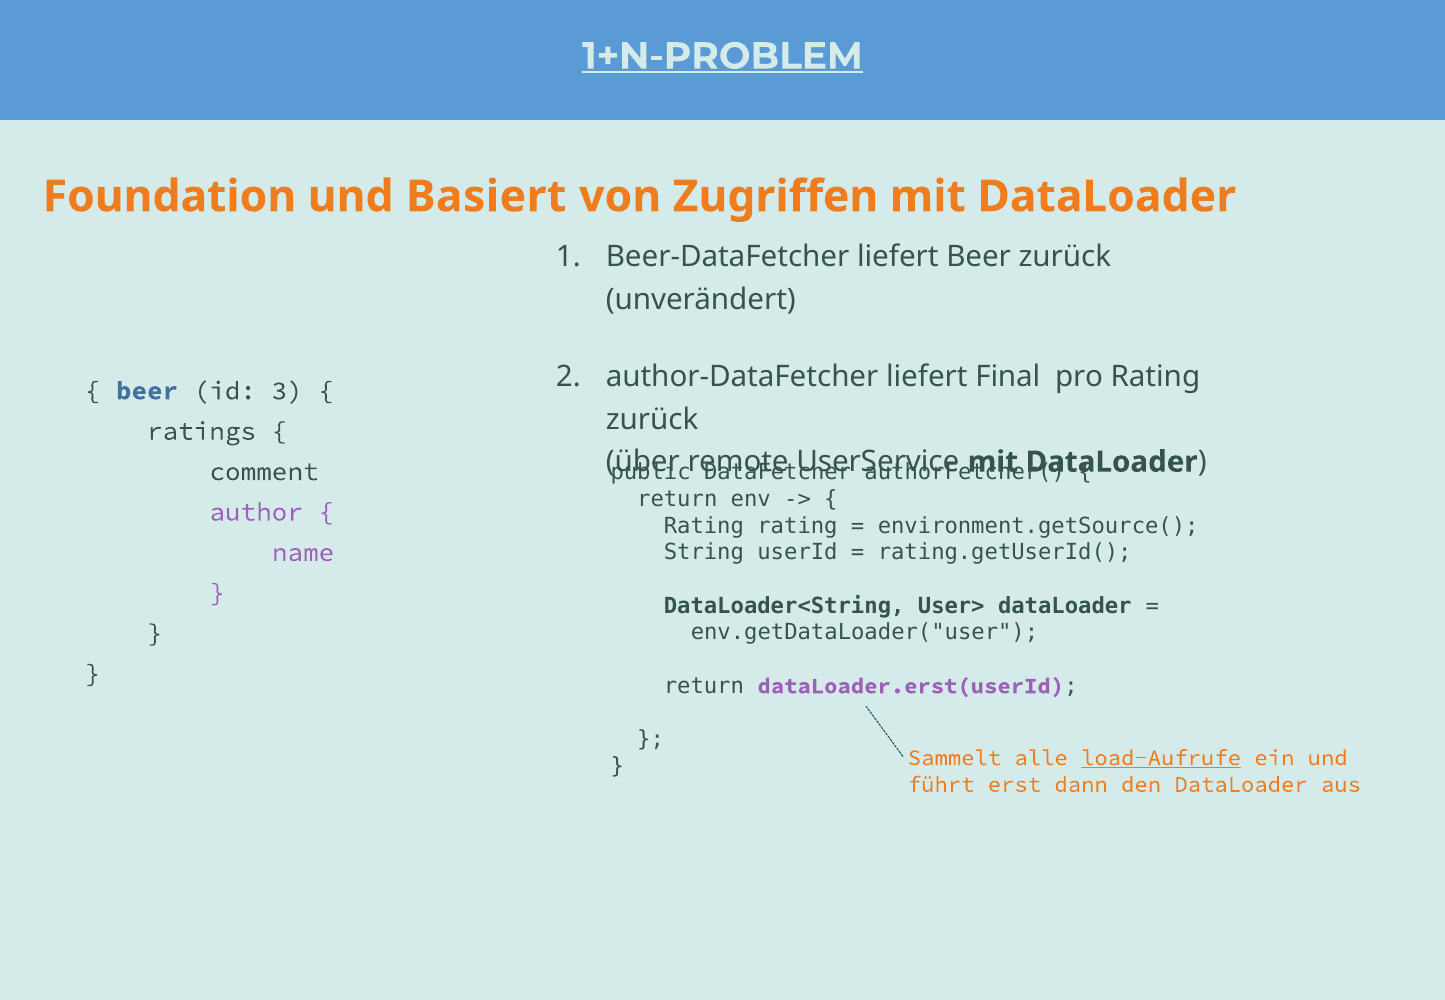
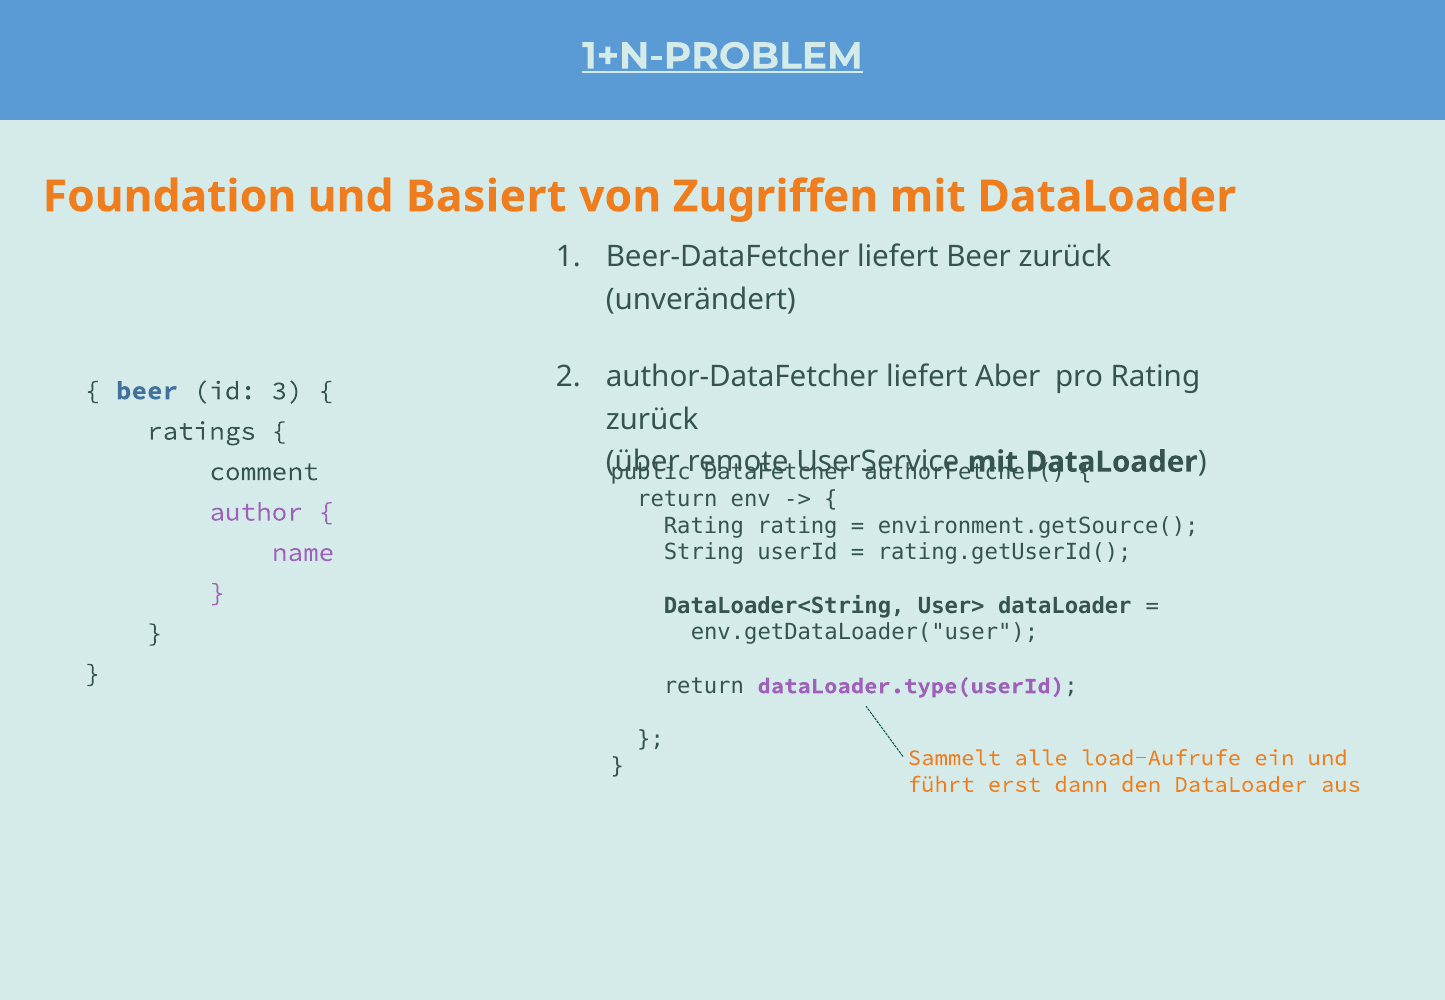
Final: Final -> Aber (1008, 377)
dataLoader.erst(userId: dataLoader.erst(userId -> dataLoader.type(userId (911, 686)
load-Aufrufe underline: present -> none (1161, 758)
